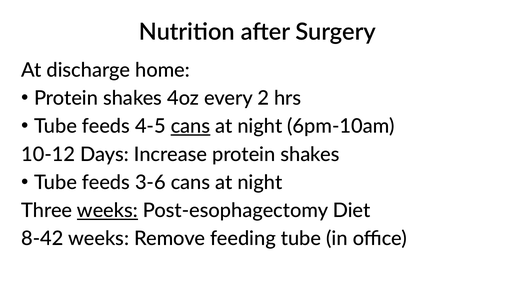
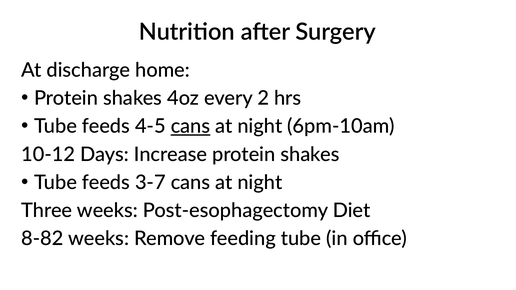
3-6: 3-6 -> 3-7 (150, 183)
weeks underline: present -> none (107, 211)
8-42: 8-42 -> 8-82 (42, 239)
